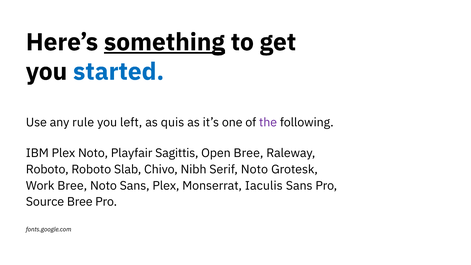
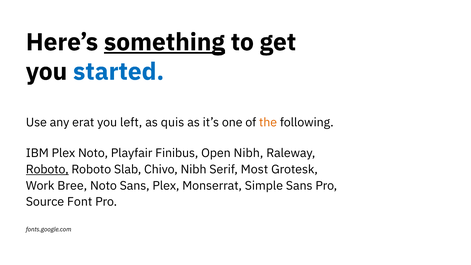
rule: rule -> erat (83, 122)
the colour: purple -> orange (268, 122)
Sagittis: Sagittis -> Finibus (177, 153)
Open Bree: Bree -> Nibh (248, 153)
Roboto underline: none -> present (47, 169)
Serif Noto: Noto -> Most (254, 169)
Iaculis: Iaculis -> Simple (264, 186)
Source Bree: Bree -> Font (80, 202)
